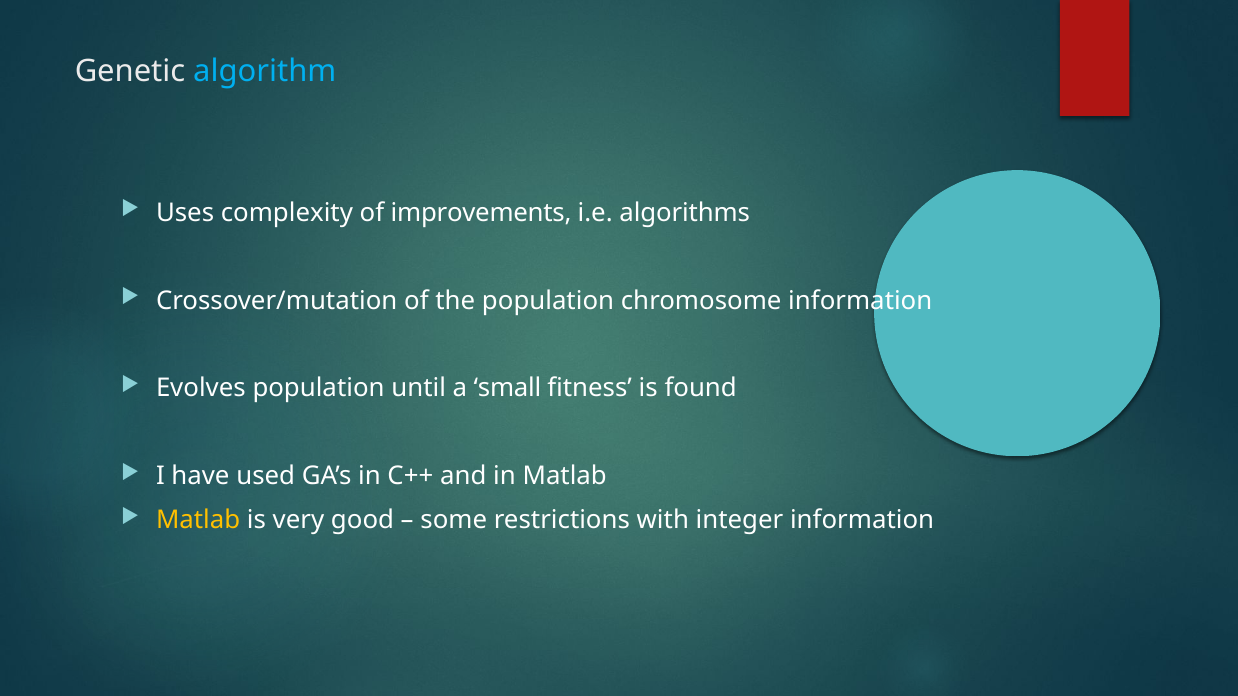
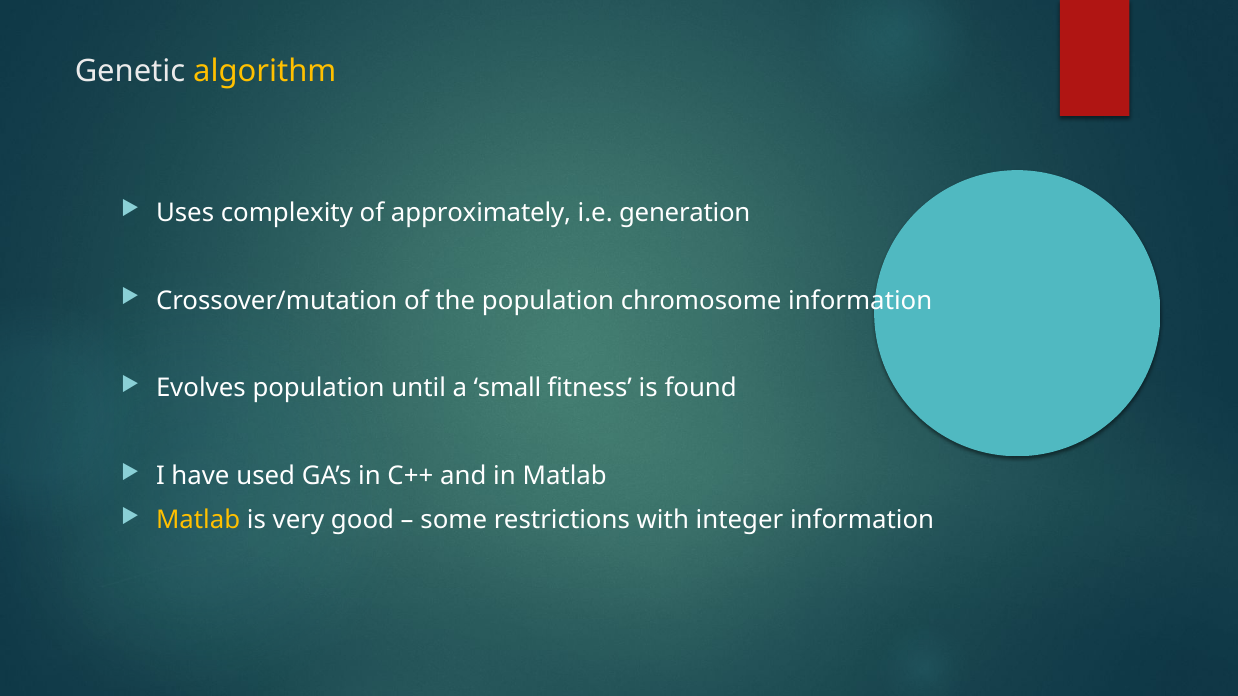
algorithm colour: light blue -> yellow (265, 71)
improvements: improvements -> approximately (481, 213)
algorithms: algorithms -> generation (685, 213)
